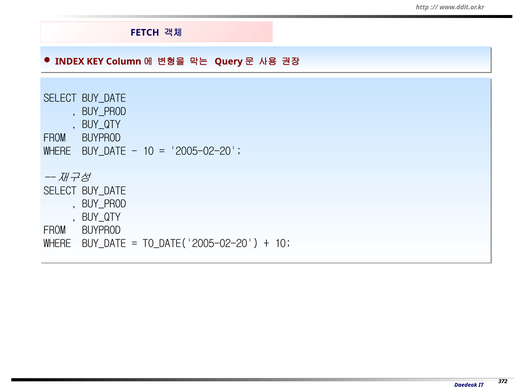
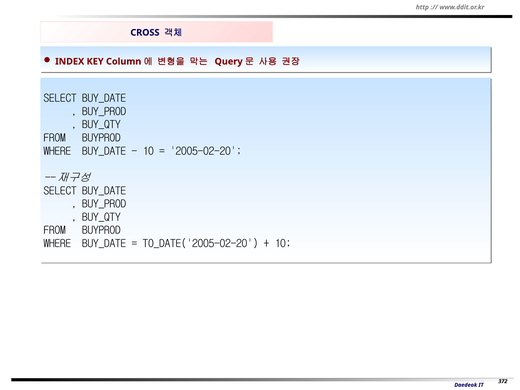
FETCH: FETCH -> CROSS (145, 33)
